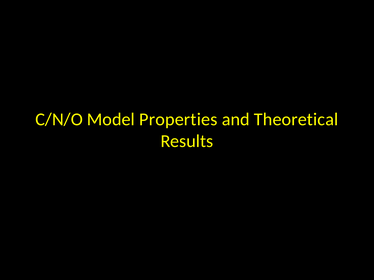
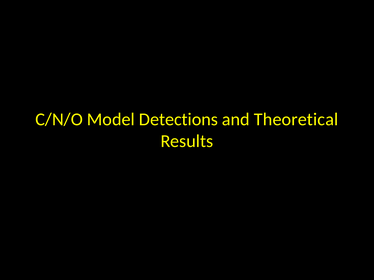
Properties: Properties -> Detections (178, 120)
